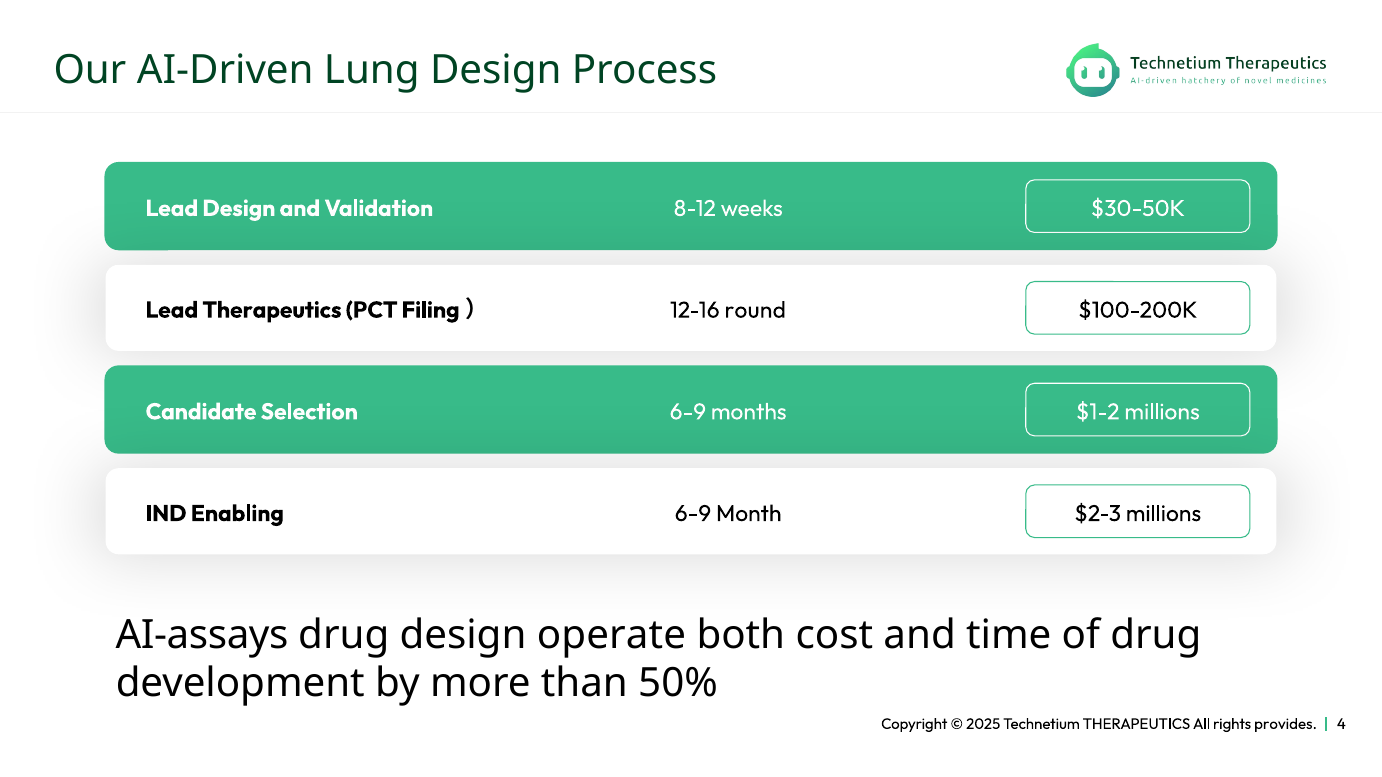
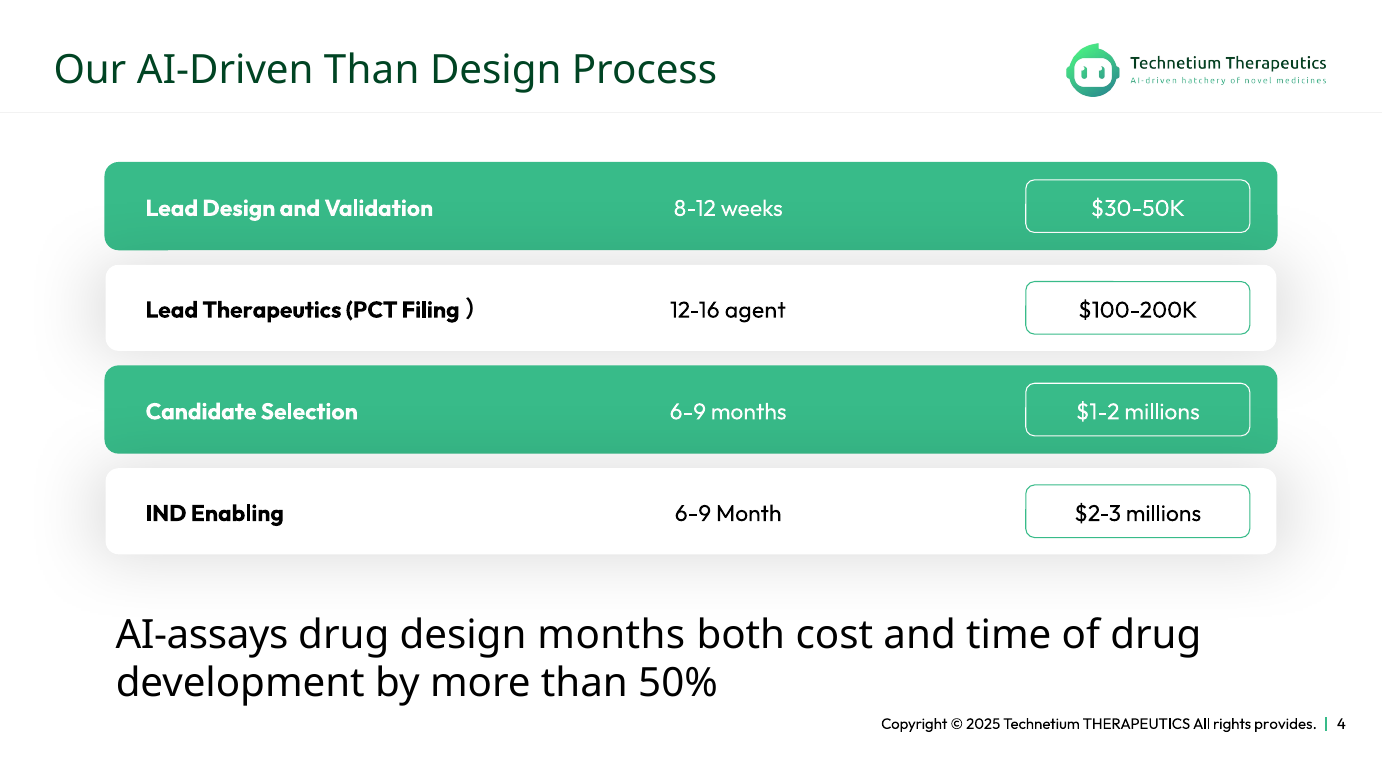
AI-Driven Lung: Lung -> Than (372, 70)
round: round -> agent (755, 310)
design operate: operate -> months (611, 635)
